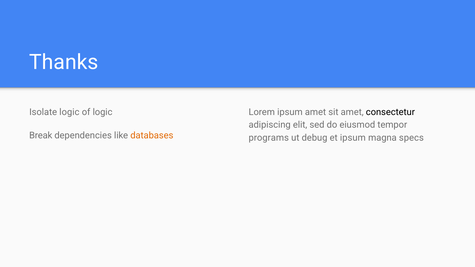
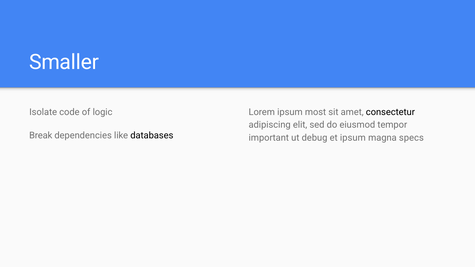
Thanks: Thanks -> Smaller (64, 62)
Isolate logic: logic -> code (69, 112)
ipsum amet: amet -> most (316, 112)
databases colour: orange -> black (152, 136)
programs: programs -> important (269, 138)
